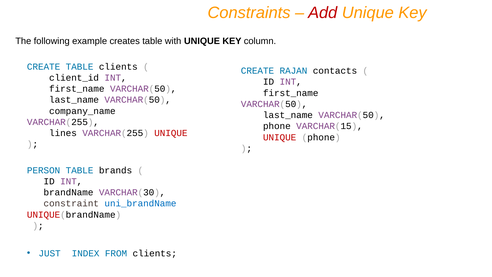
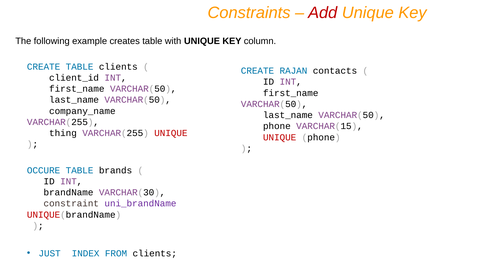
lines: lines -> thing (63, 133)
PERSON: PERSON -> OCCURE (44, 170)
uni_brandName colour: blue -> purple (140, 203)
